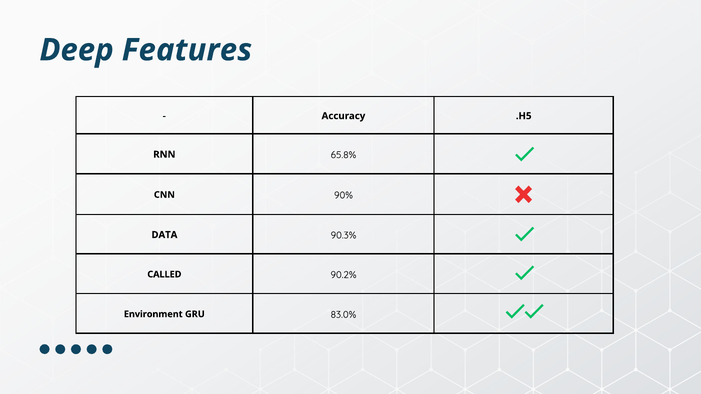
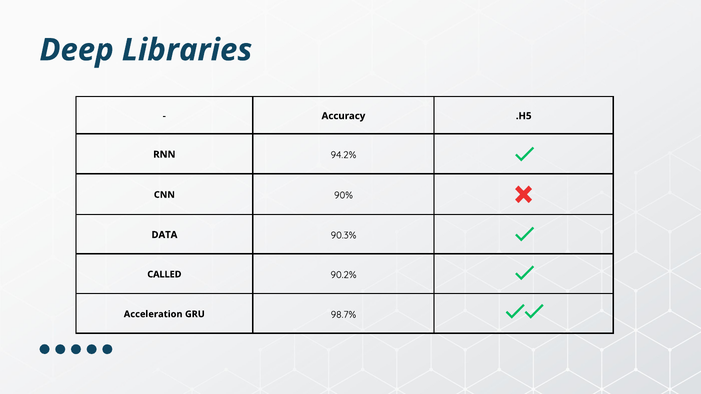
Features: Features -> Libraries (187, 50)
65.8%: 65.8% -> 94.2% (343, 155)
Environment: Environment -> Acceleration (153, 314)
83.0%: 83.0% -> 98.7% (343, 315)
